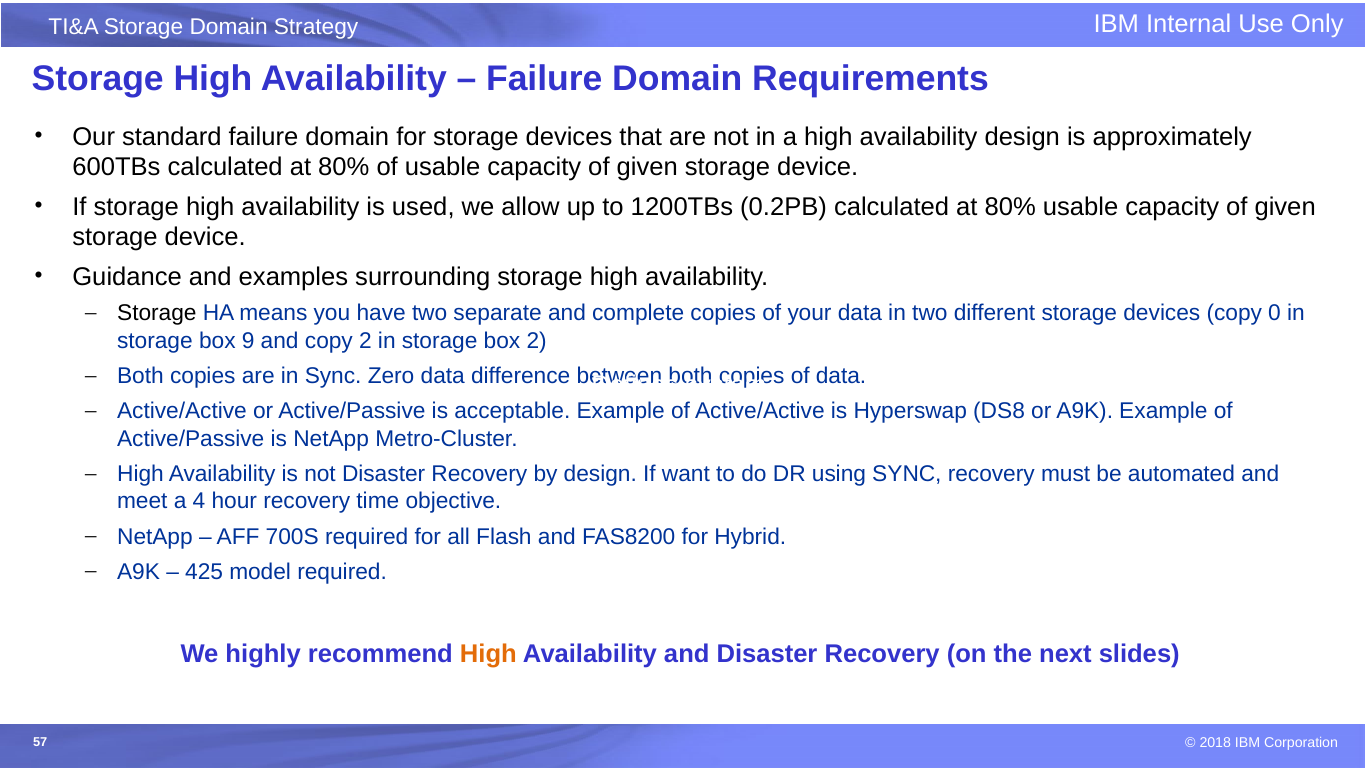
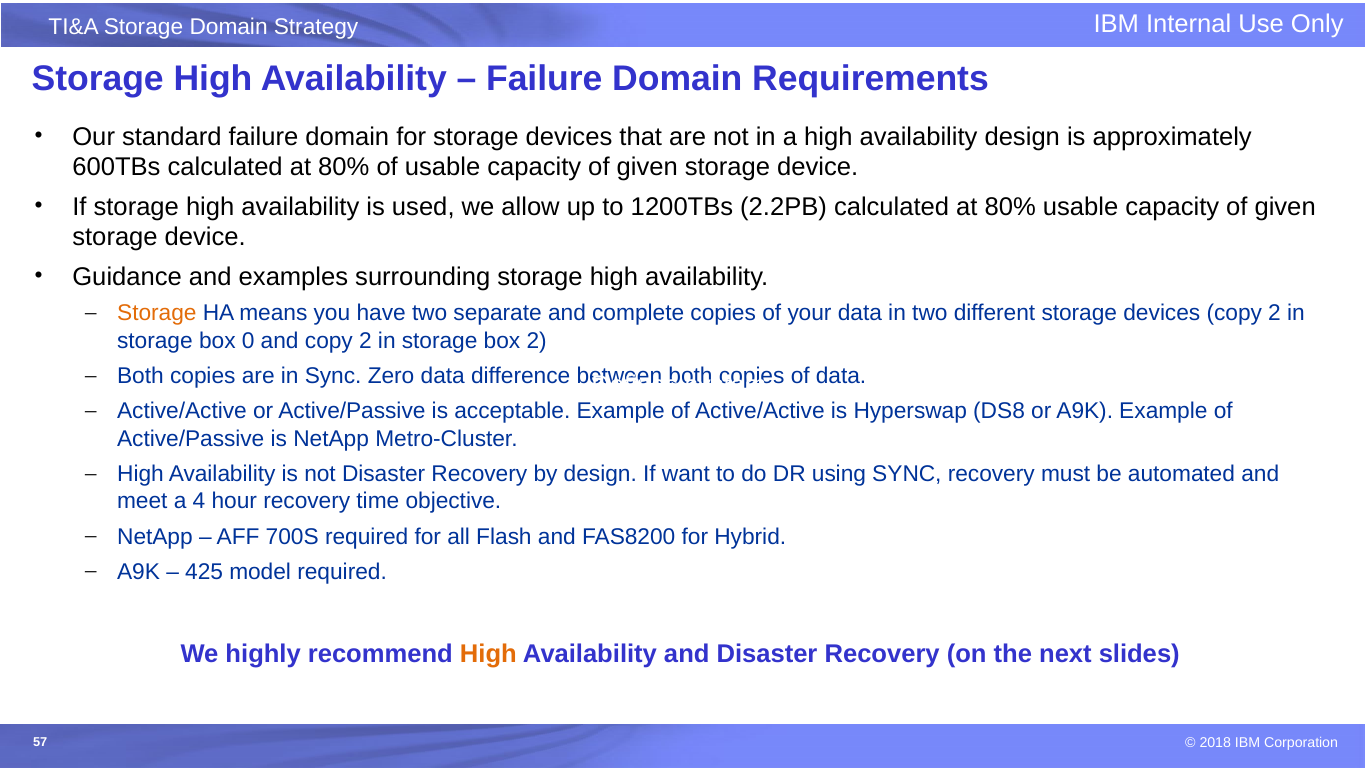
0.2PB: 0.2PB -> 2.2PB (784, 207)
Storage colour: black -> orange (157, 313)
devices copy 0: 0 -> 2 (1275, 313)
9: 9 -> 0 (248, 341)
